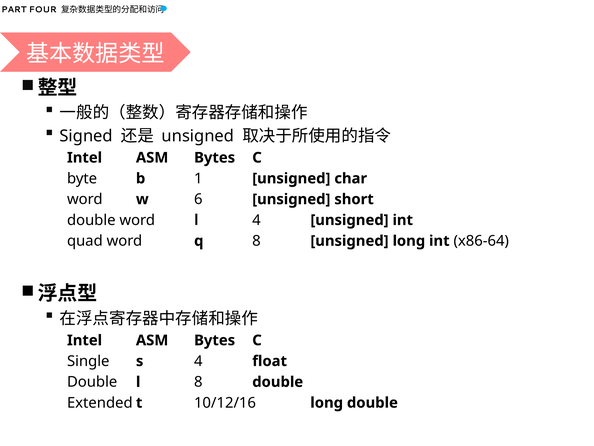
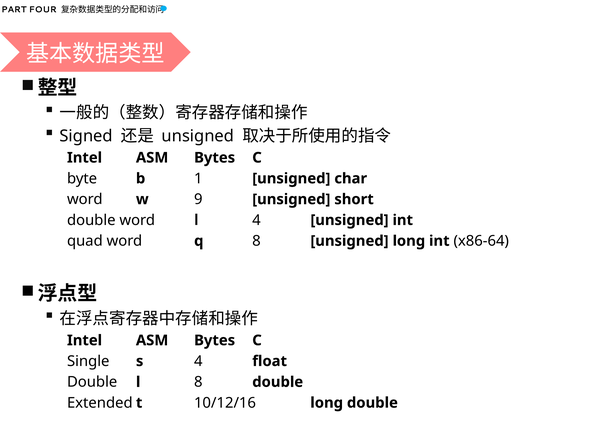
6: 6 -> 9 (198, 199)
